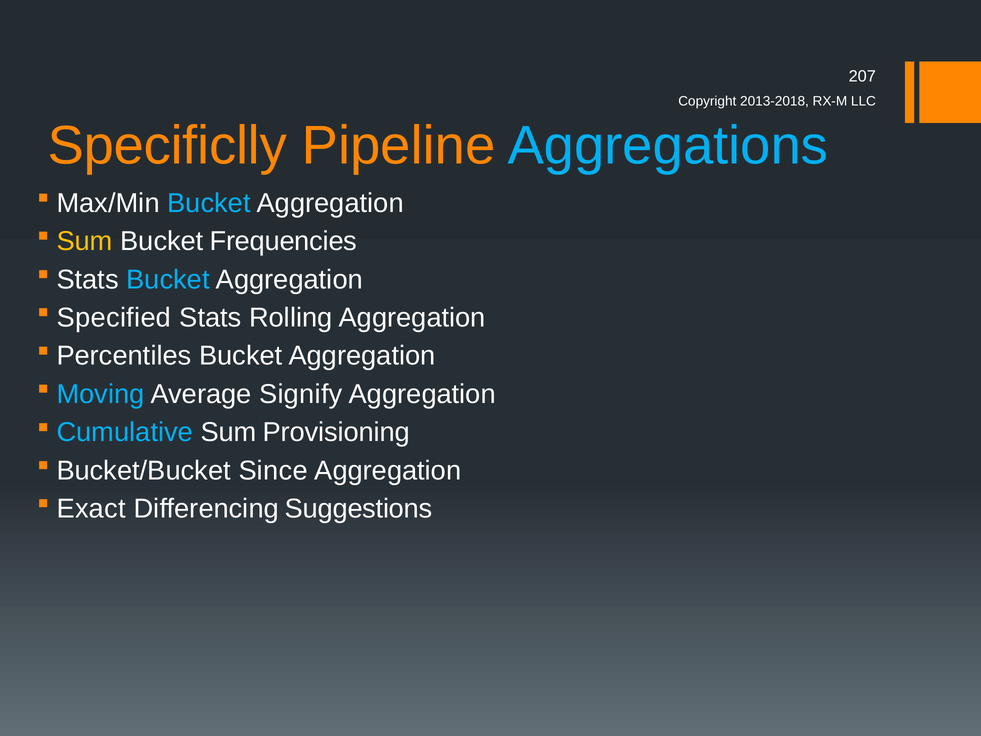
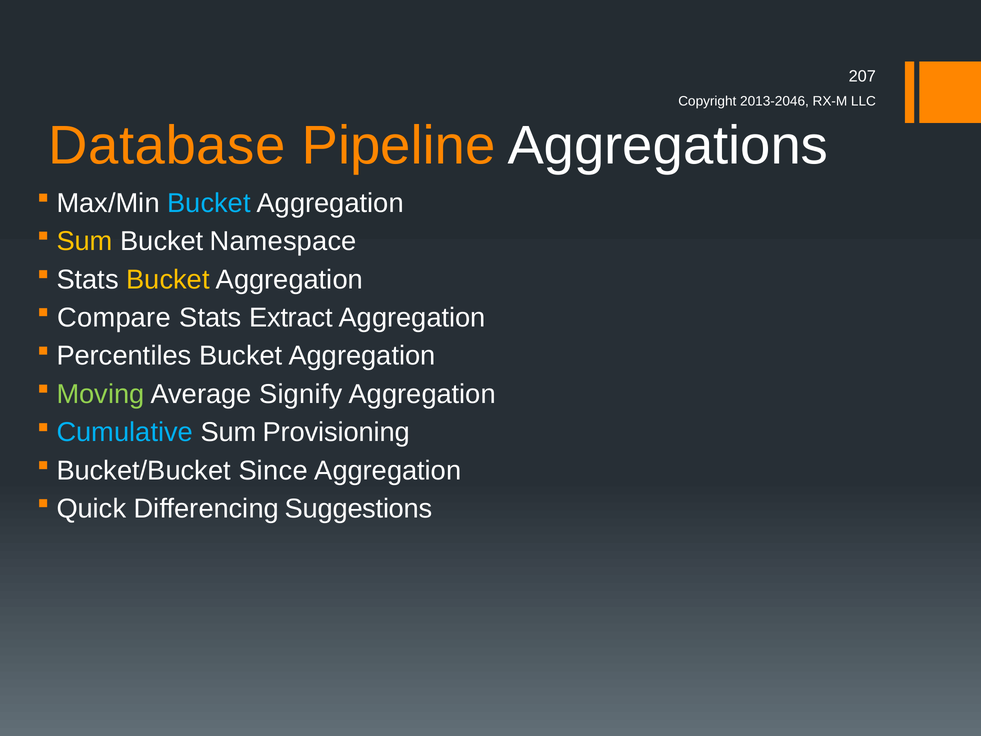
2013-2018: 2013-2018 -> 2013-2046 (774, 101)
Specificlly: Specificlly -> Database (167, 146)
Aggregations colour: light blue -> white (668, 146)
Frequencies: Frequencies -> Namespace (283, 241)
Bucket colour: light blue -> yellow (168, 279)
Specified: Specified -> Compare (114, 318)
Rolling: Rolling -> Extract (291, 318)
Moving colour: light blue -> light green (101, 394)
Exact: Exact -> Quick (91, 509)
